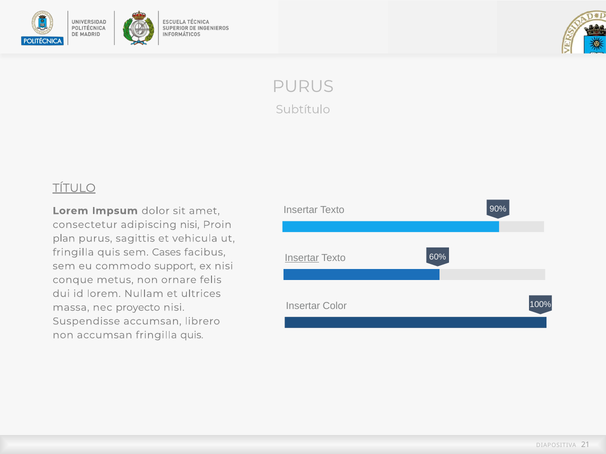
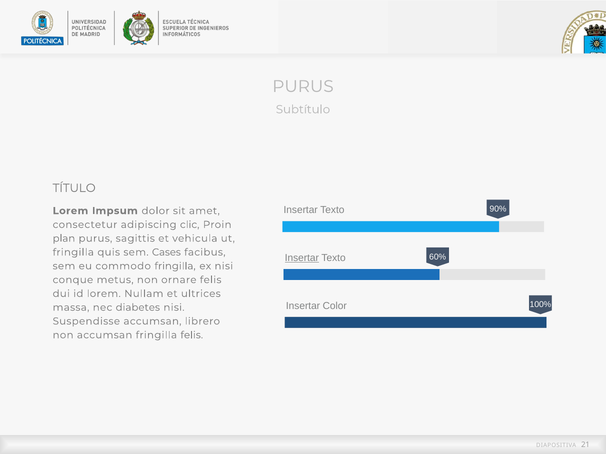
TÍTULO underline: present -> none (74, 188)
adipiscing nisi: nisi -> clic (190, 225)
commodo support: support -> fringilla (175, 266)
proyecto: proyecto -> diabetes (138, 308)
accumsan fringilla quis: quis -> felis (192, 335)
